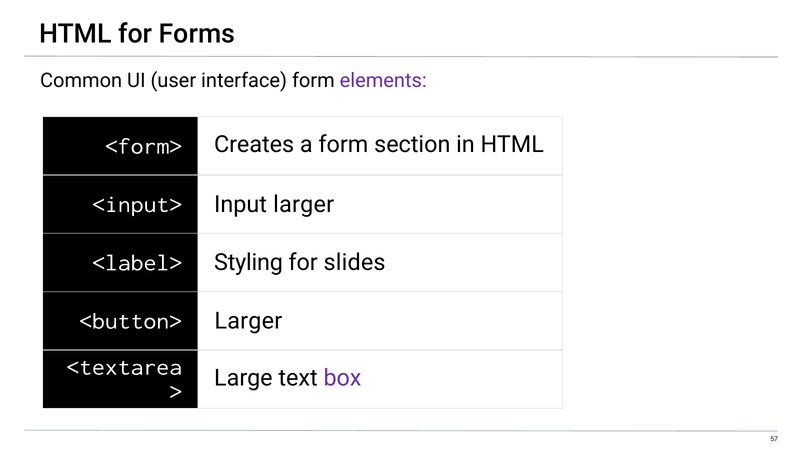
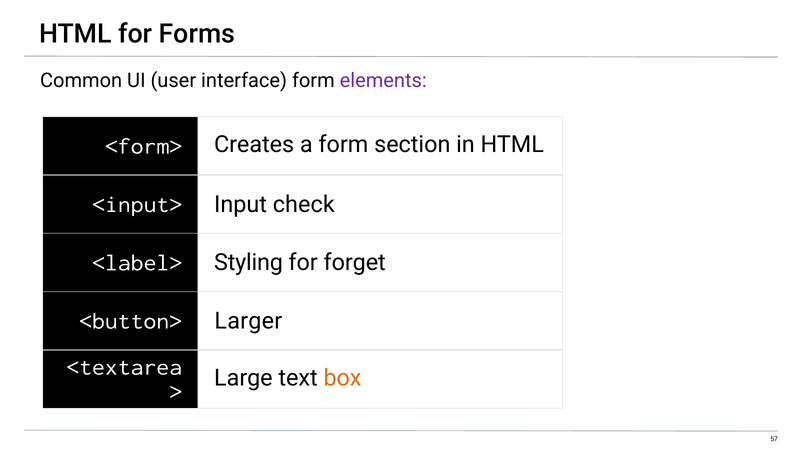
Input larger: larger -> check (304, 204)
slides: slides -> forget (355, 263)
box colour: purple -> orange (342, 378)
